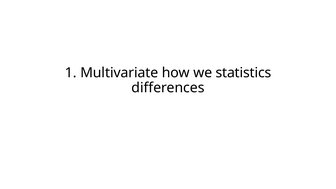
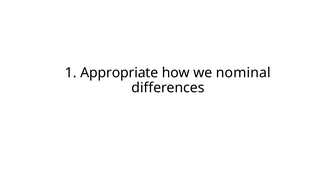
Multivariate: Multivariate -> Appropriate (119, 73)
statistics: statistics -> nominal (243, 73)
